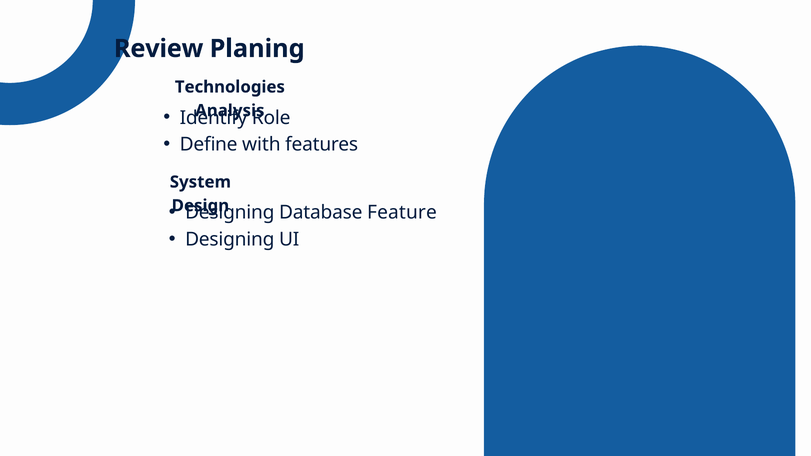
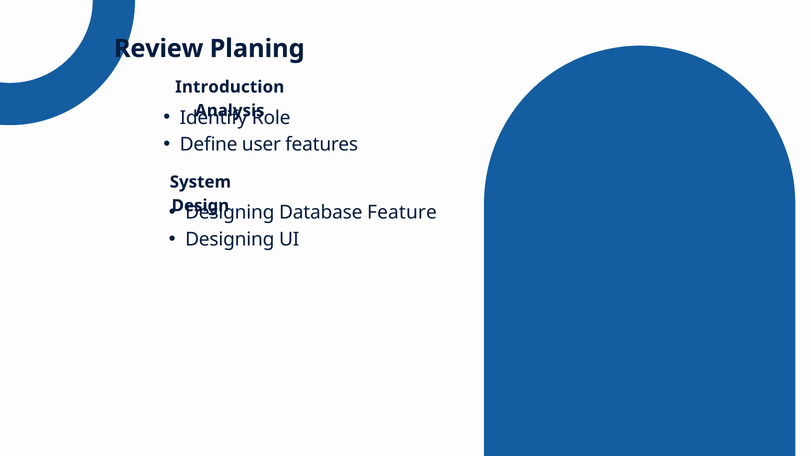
Technologies: Technologies -> Introduction (230, 87)
with: with -> user (261, 145)
